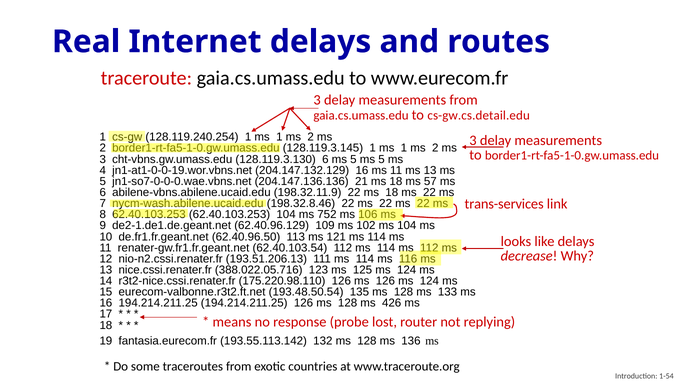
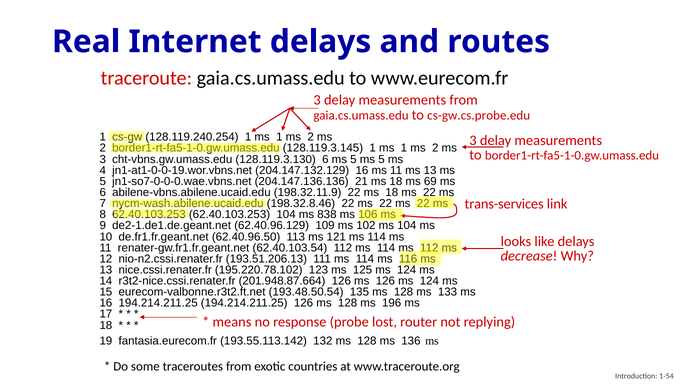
cs-gw.cs.detail.edu: cs-gw.cs.detail.edu -> cs-gw.cs.probe.edu (479, 115)
57: 57 -> 69 (430, 181)
752: 752 -> 838 (327, 215)
388.022.05.716: 388.022.05.716 -> 195.220.78.102 (259, 270)
175.220.98.110: 175.220.98.110 -> 201.948.87.664 (282, 281)
426: 426 -> 196 (392, 303)
